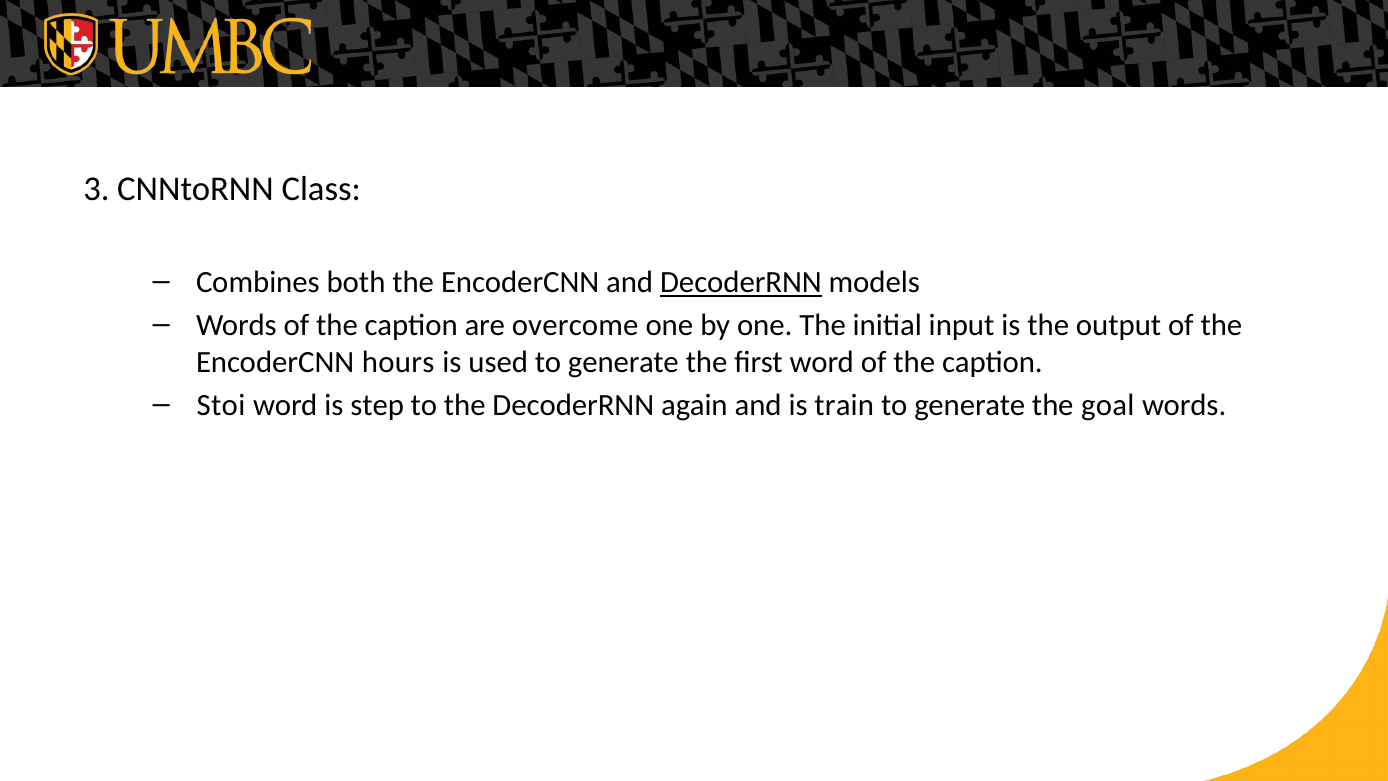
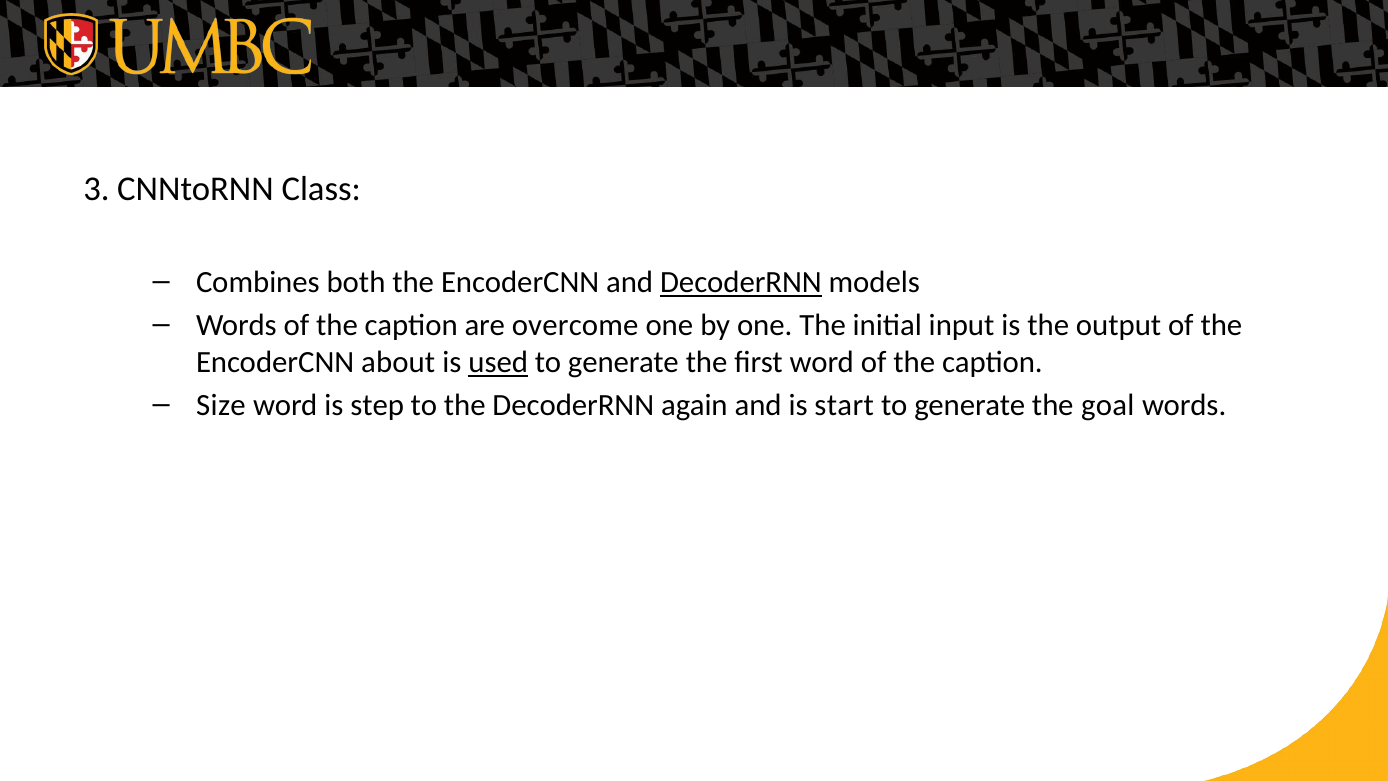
hours: hours -> about (398, 362)
used underline: none -> present (498, 362)
Stoi: Stoi -> Size (221, 405)
train: train -> start (844, 405)
